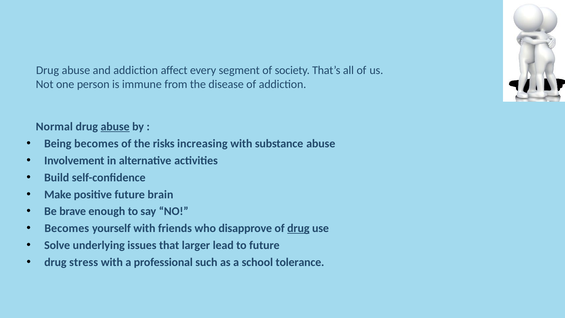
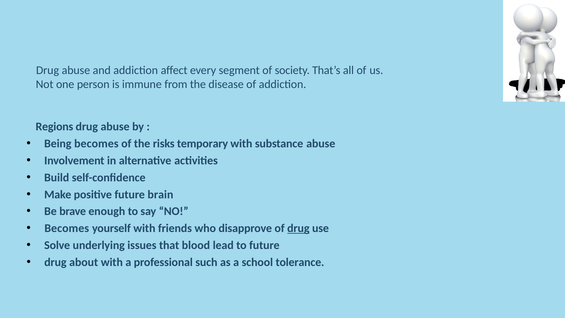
Normal: Normal -> Regions (54, 127)
abuse underline: present -> none (115, 127)
increasing: increasing -> temporary (203, 144)
larger: larger -> blood (196, 245)
stress: stress -> about (84, 262)
